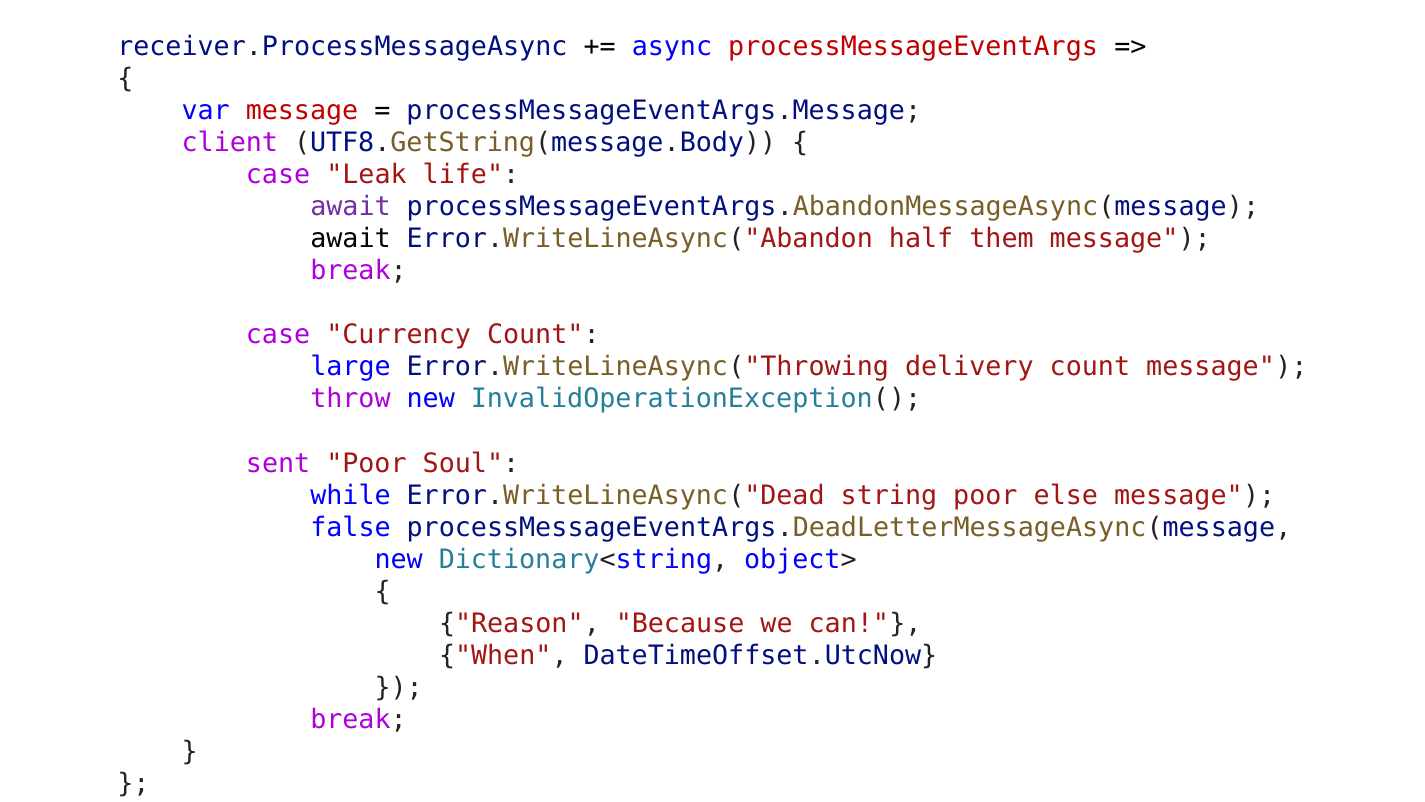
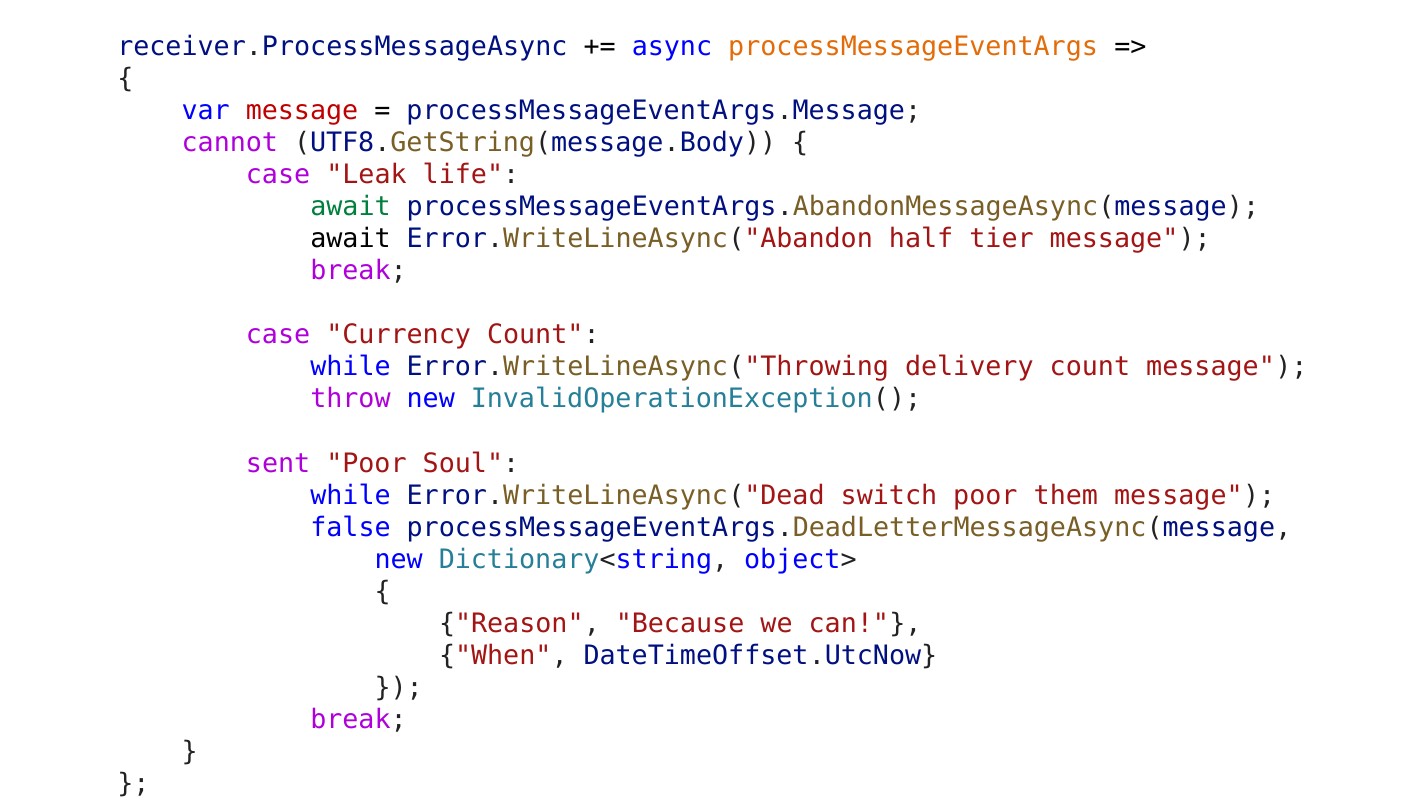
processMessageEventArgs colour: red -> orange (913, 46)
client: client -> cannot (230, 142)
await colour: purple -> green (351, 207)
them: them -> tier (1002, 239)
large: large -> while (351, 367)
string: string -> switch (889, 495)
else: else -> them (1066, 495)
